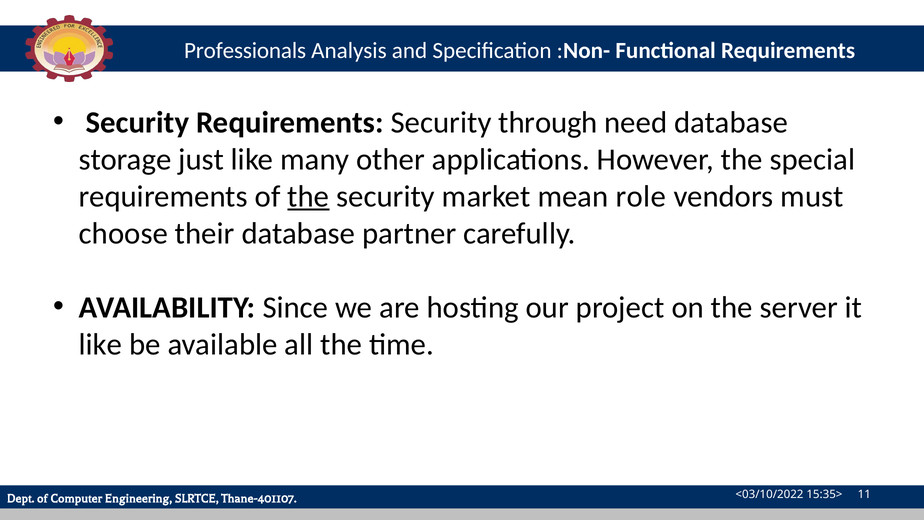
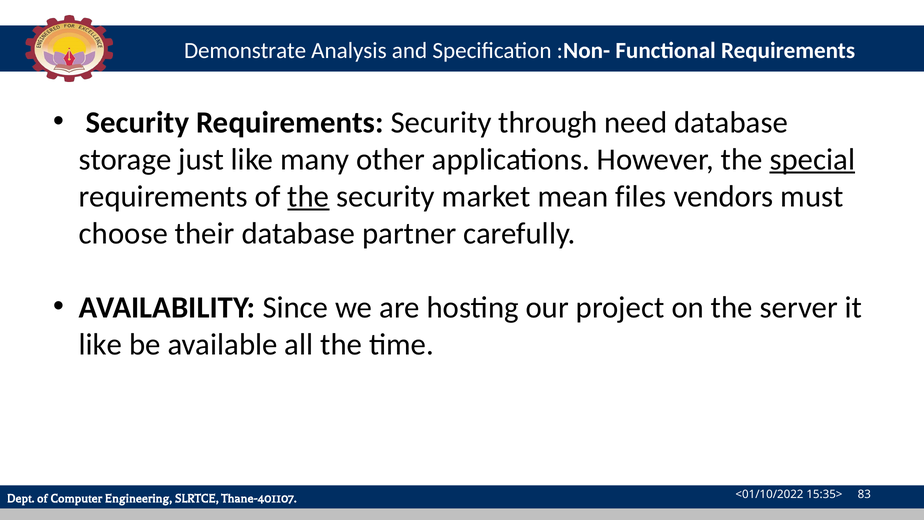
Professionals: Professionals -> Demonstrate (245, 51)
special underline: none -> present (812, 159)
role: role -> files (641, 196)
<03/10/2022: <03/10/2022 -> <01/10/2022 (769, 494)
11: 11 -> 83 (864, 494)
